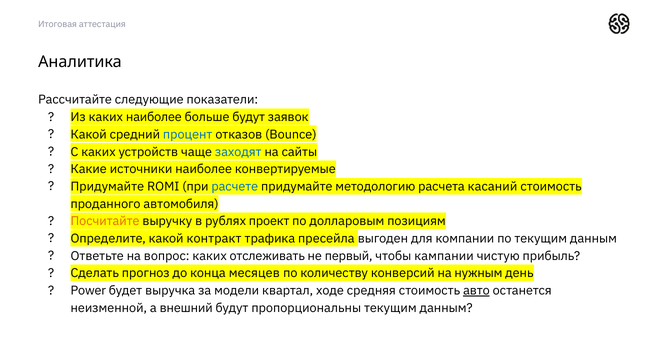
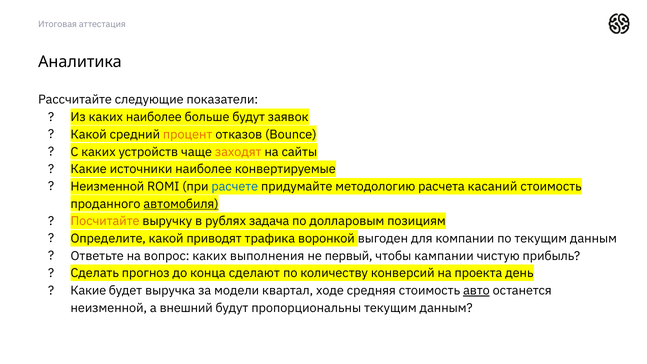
процент colour: blue -> orange (188, 135)
заходят colour: blue -> orange (238, 152)
Придумайте: Придумайте -> Неизменной (107, 187)
автомобиля underline: none -> present (181, 204)
проект: проект -> задача (269, 221)
контракт: контракт -> приводят (214, 239)
пресейла: пресейла -> воронкой (326, 239)
отслеживать: отслеживать -> выполнения (267, 256)
месяцев: месяцев -> сделают (254, 273)
нужным: нужным -> проекта (478, 273)
Power: Power -> Какие (88, 291)
